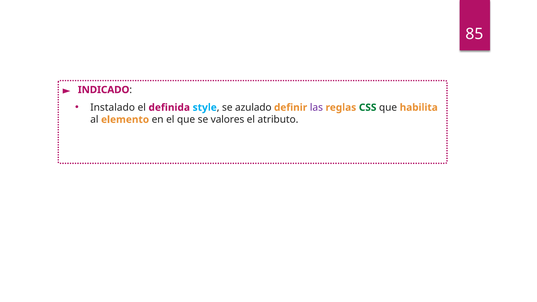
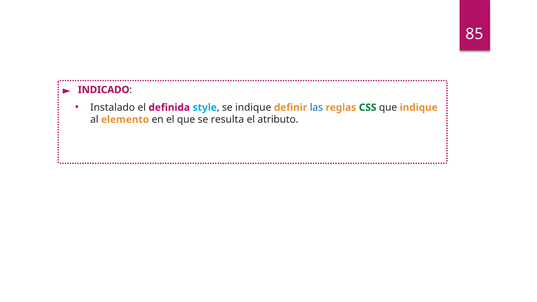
se azulado: azulado -> indique (253, 108)
las colour: purple -> blue (316, 108)
que habilita: habilita -> indique (419, 108)
valores: valores -> resulta (227, 120)
